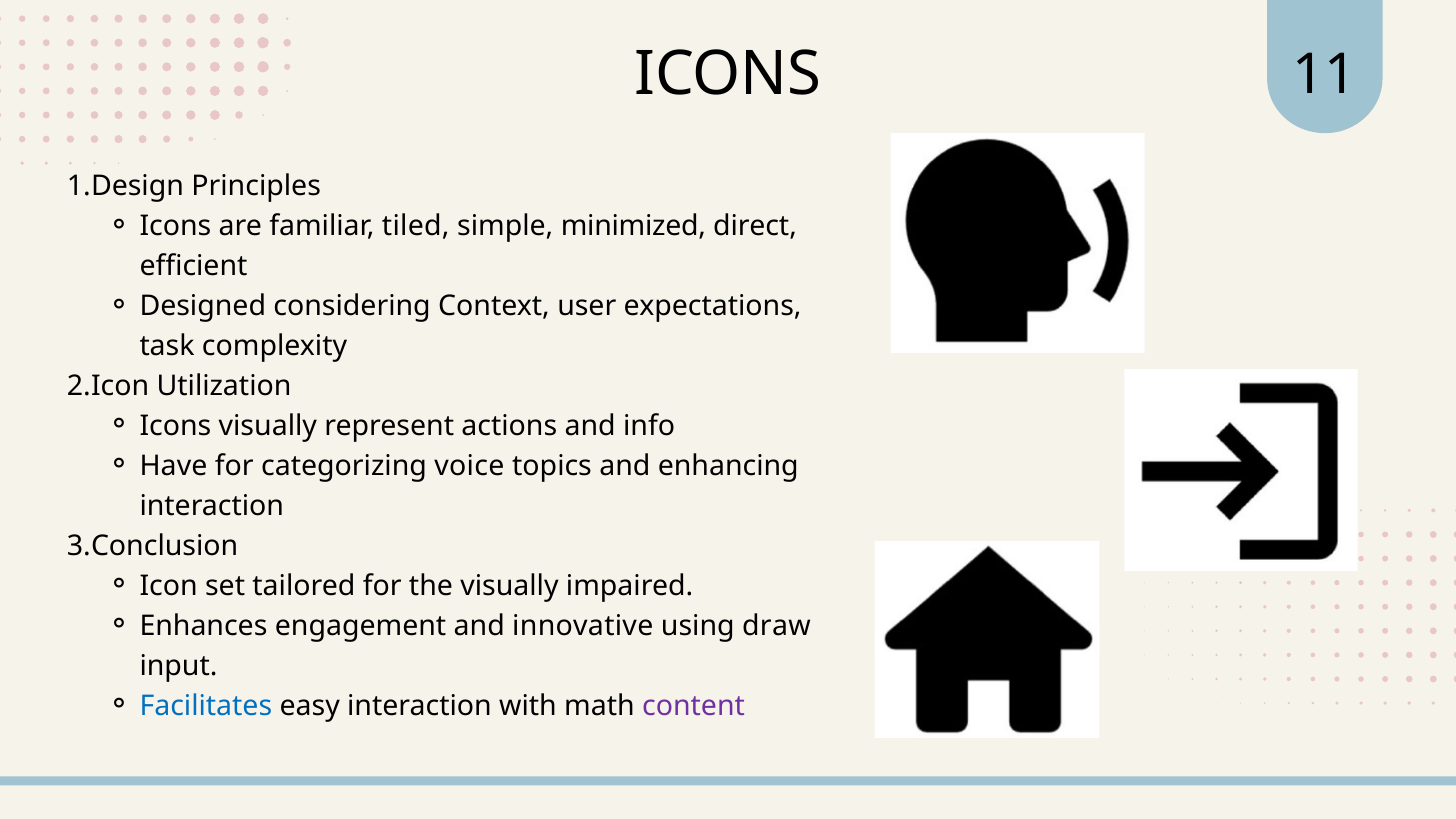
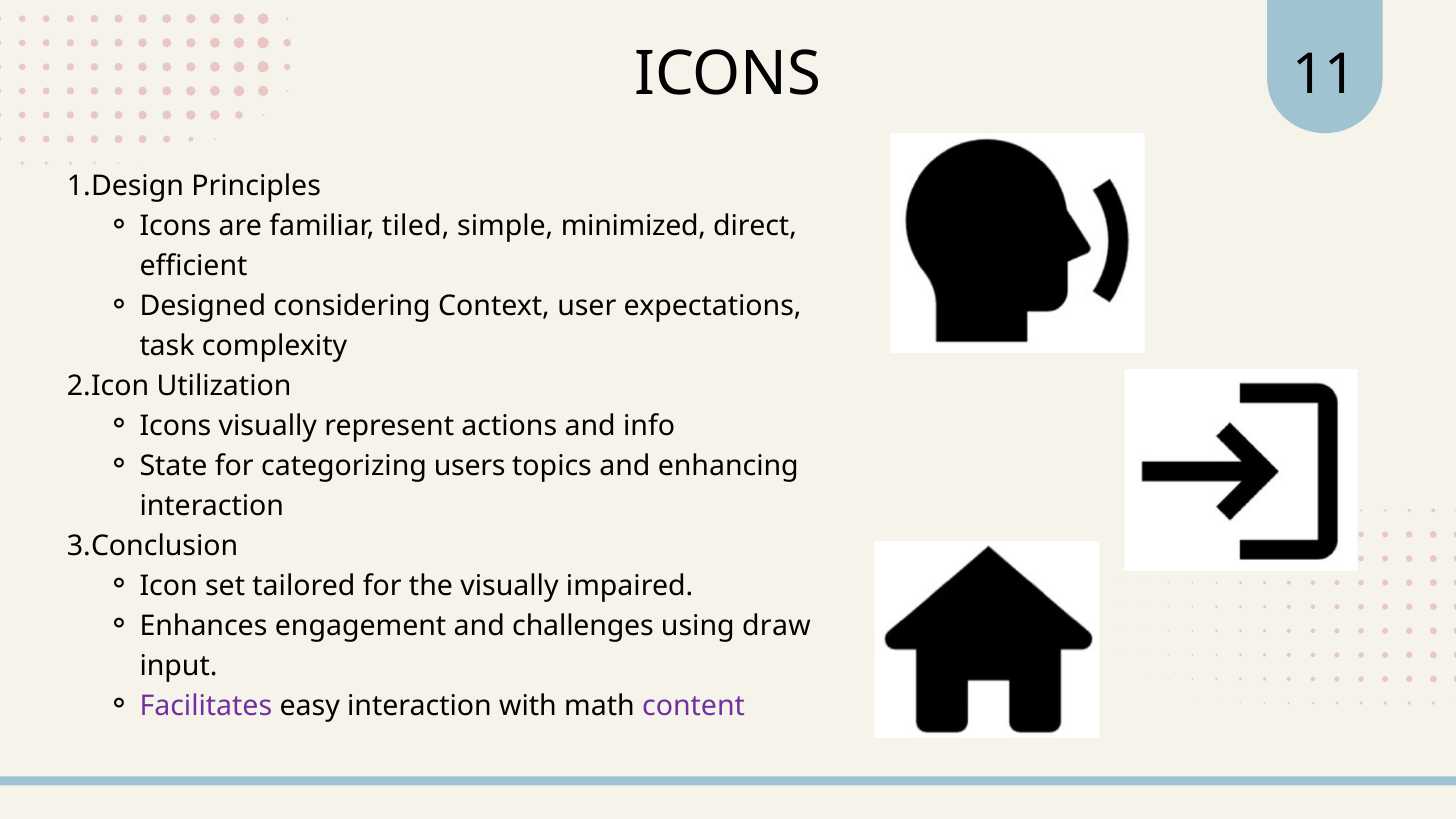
Have: Have -> State (174, 466)
voice: voice -> users (470, 466)
innovative: innovative -> challenges (583, 626)
Facilitates colour: blue -> purple (206, 706)
